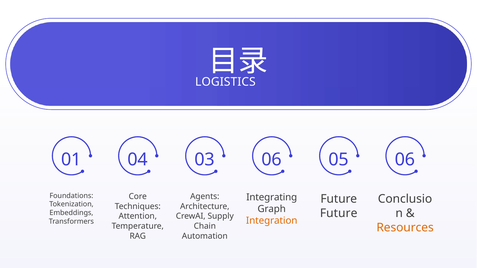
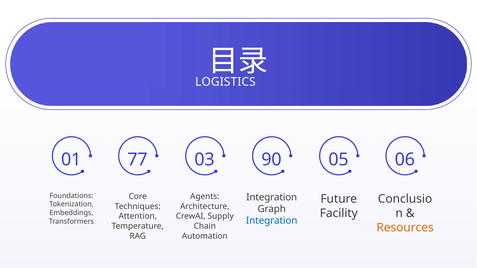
04: 04 -> 77 (138, 160)
03 06: 06 -> 90 (272, 160)
Integrating: Integrating -> Integration (272, 198)
Future: Future -> Facility (339, 213)
Integration colour: orange -> blue (272, 221)
